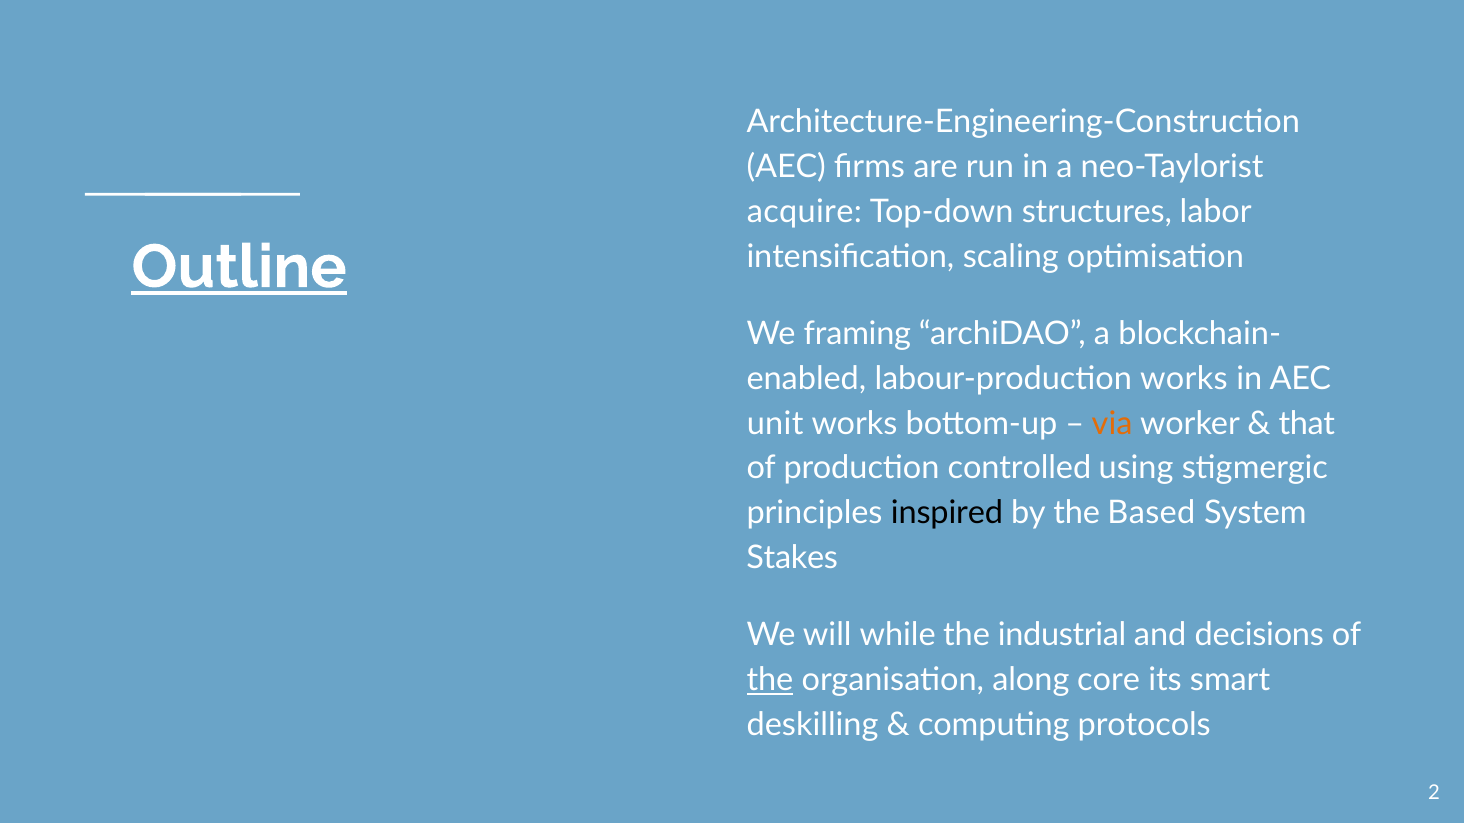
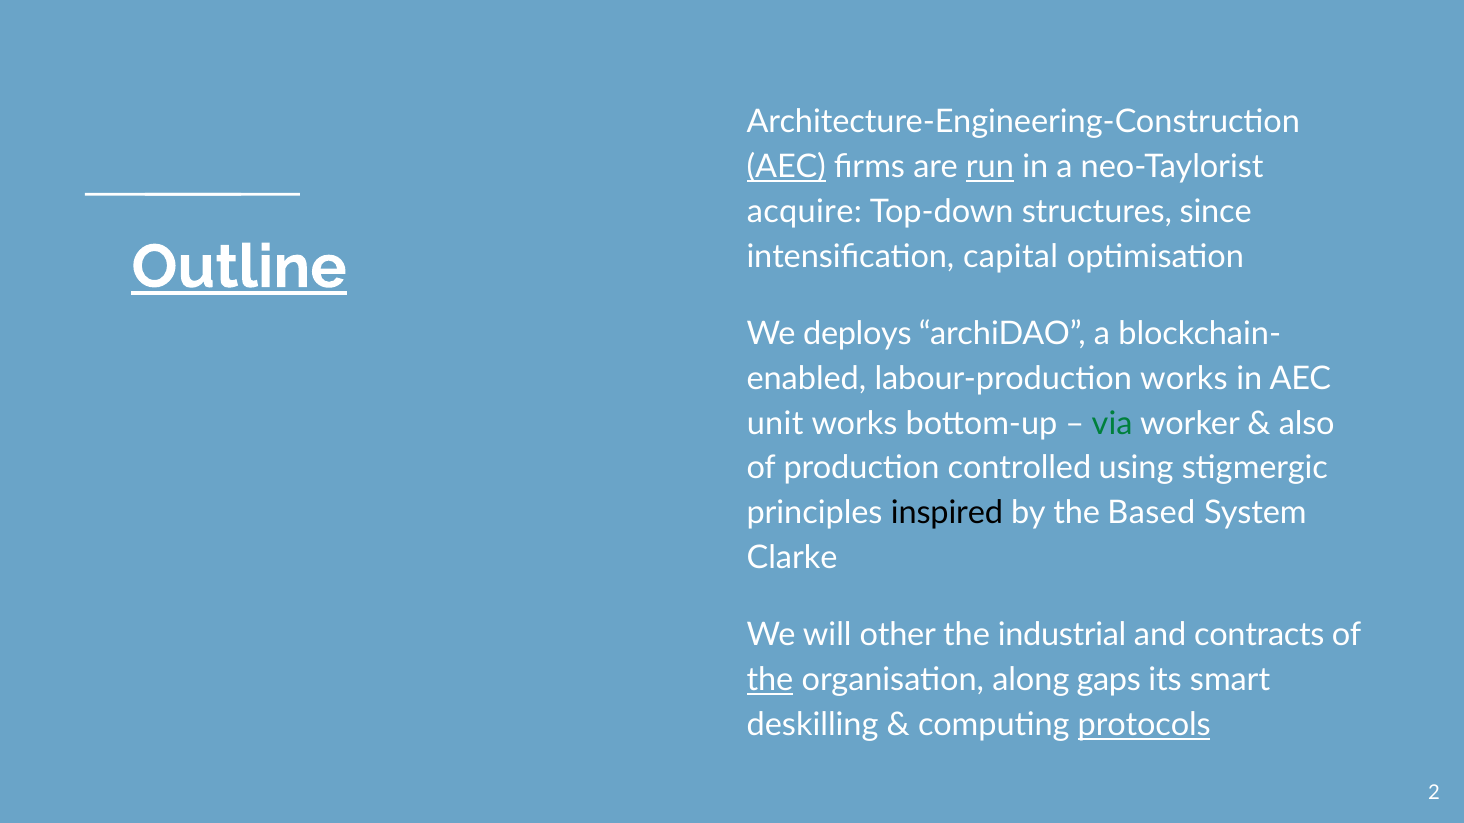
AEC underline: none -> present (786, 167)
run underline: none -> present (990, 167)
labor: labor -> since (1216, 212)
scaling: scaling -> capital (1011, 257)
framing: framing -> deploys (857, 334)
via colour: orange -> green (1112, 424)
that: that -> also (1307, 424)
Stakes: Stakes -> Clarke (792, 558)
while: while -> other (898, 636)
decisions: decisions -> contracts (1259, 636)
core: core -> gaps (1109, 680)
protocols underline: none -> present (1144, 725)
